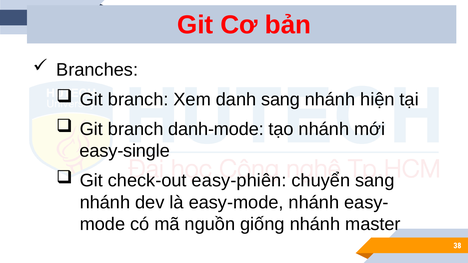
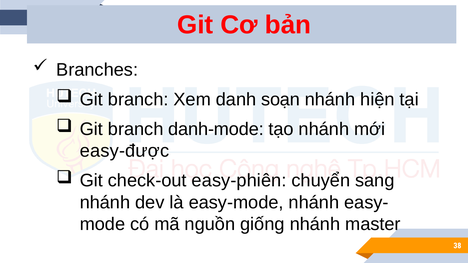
danh sang: sang -> soạn (281, 100)
easy-single: easy-single -> easy-được (125, 151)
